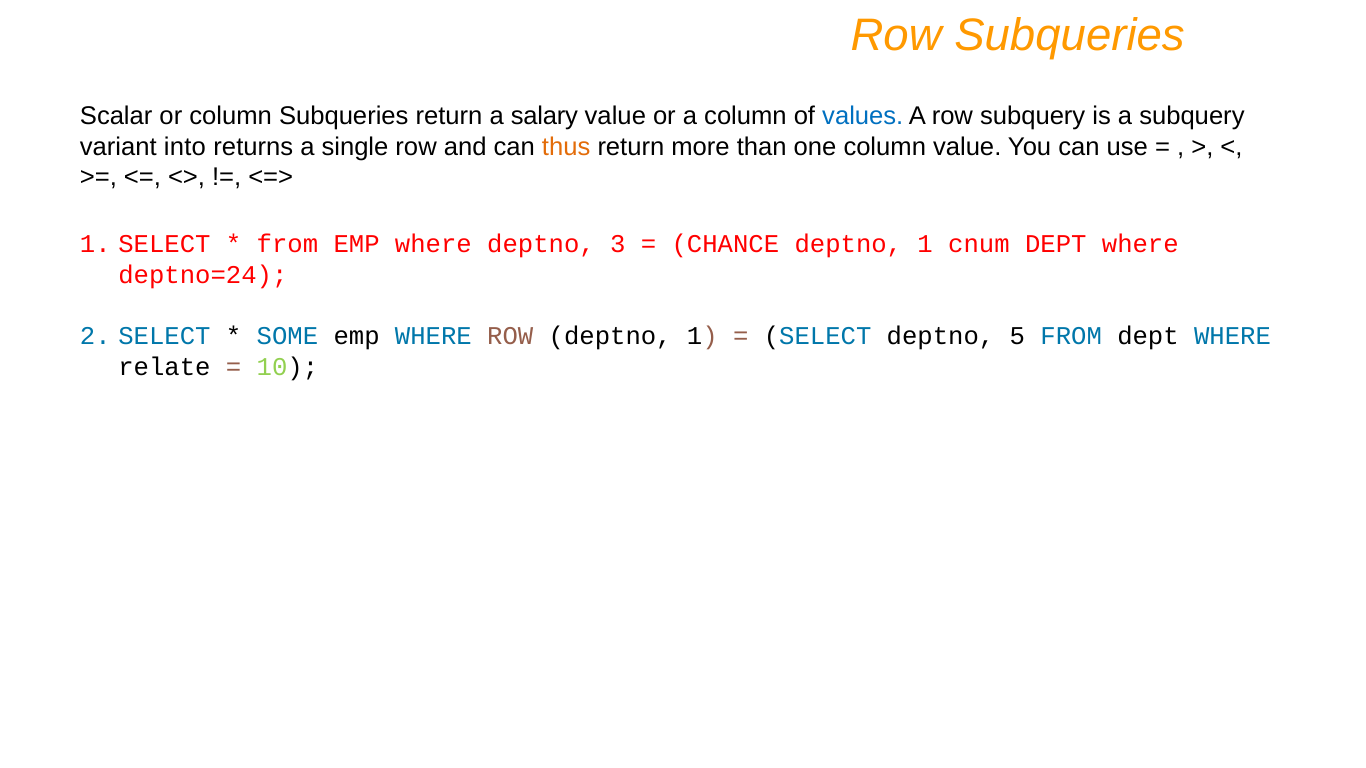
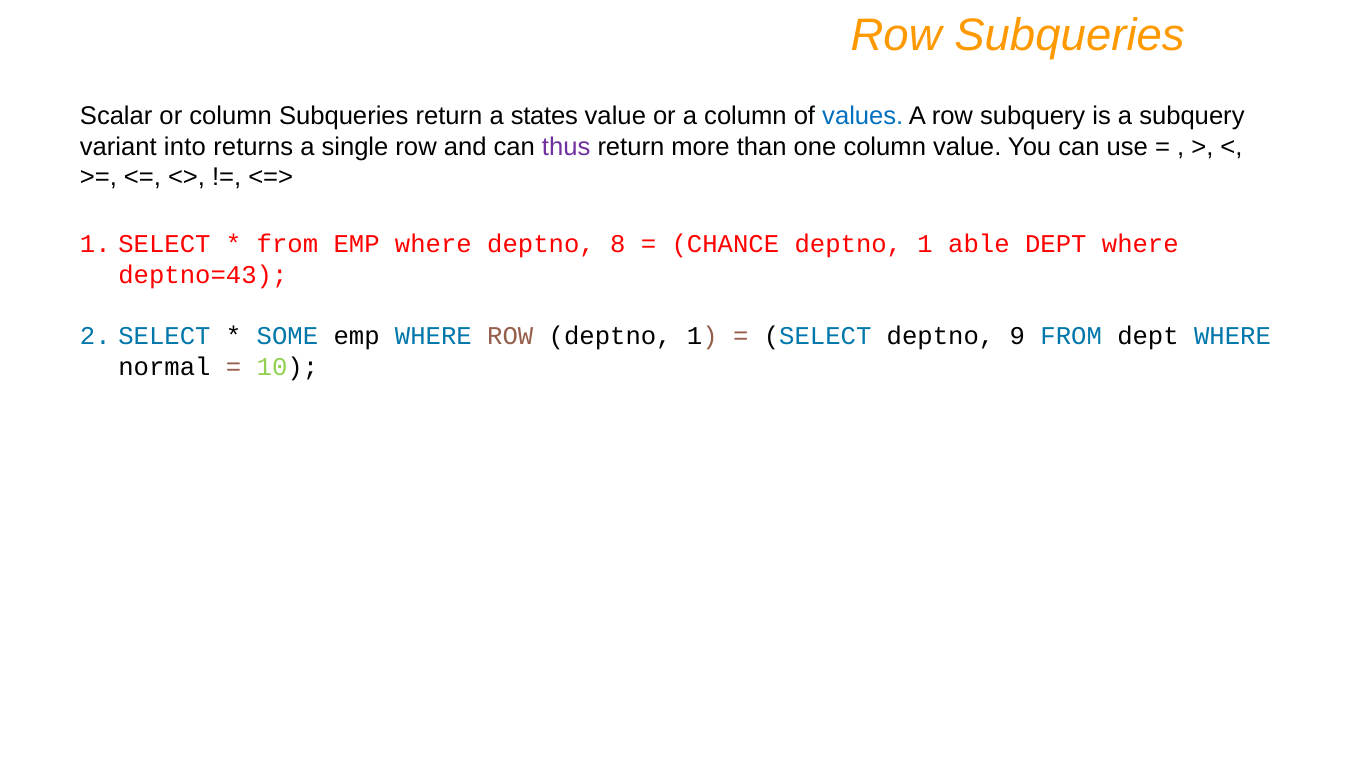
salary: salary -> states (544, 116)
thus colour: orange -> purple (566, 147)
3: 3 -> 8 (618, 244)
cnum: cnum -> able (979, 244)
deptno=24: deptno=24 -> deptno=43 (203, 275)
5: 5 -> 9 (1017, 336)
relate: relate -> normal (164, 367)
